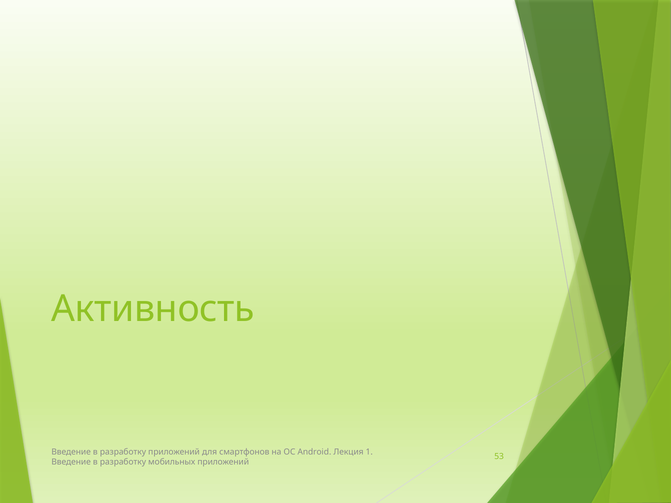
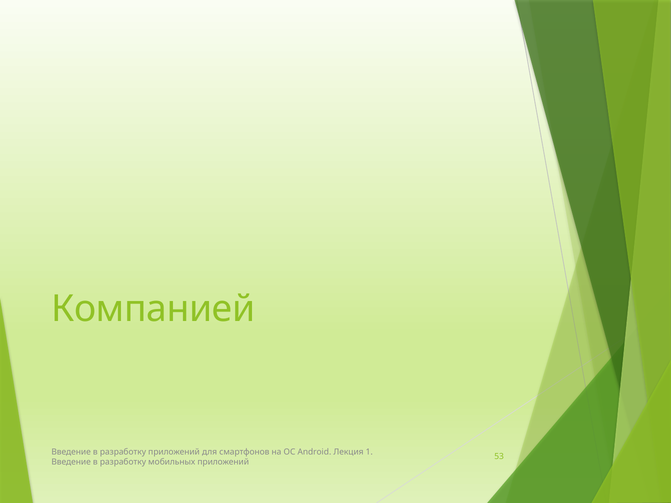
Активность: Активность -> Компанией (153, 309)
